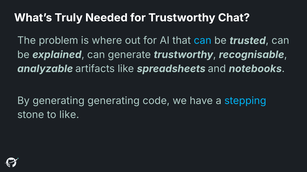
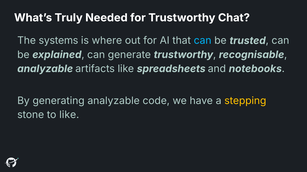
problem: problem -> systems (58, 41)
generating generating: generating -> analyzable (114, 101)
stepping colour: light blue -> yellow (245, 101)
